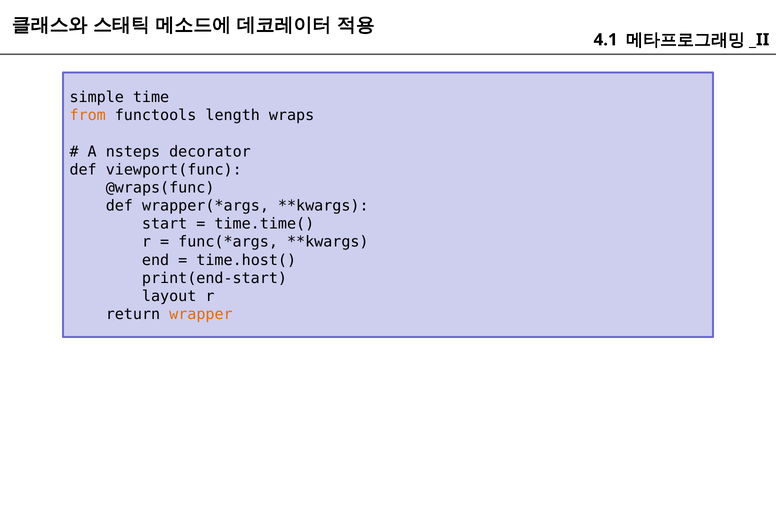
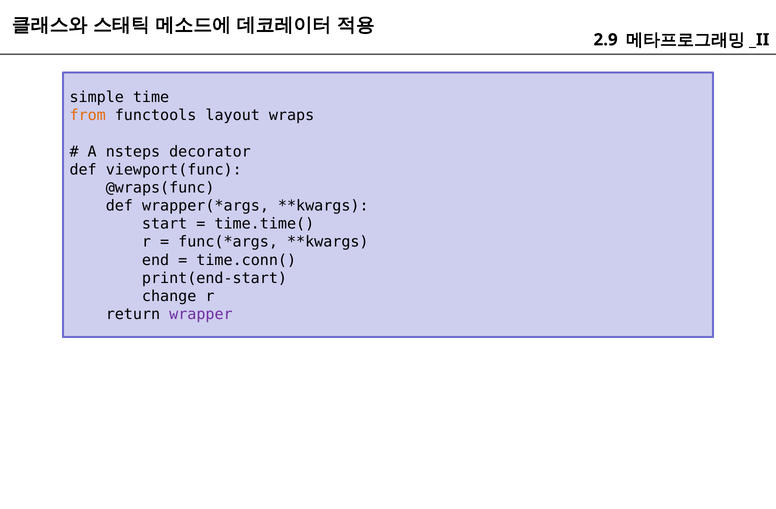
4.1: 4.1 -> 2.9 (606, 40)
length: length -> layout (233, 116)
time.host(: time.host( -> time.conn( (246, 260)
layout: layout -> change (169, 297)
wrapper colour: orange -> purple (201, 315)
